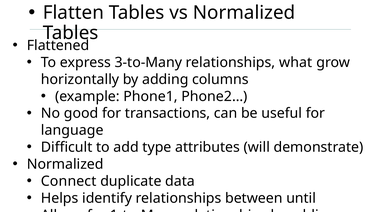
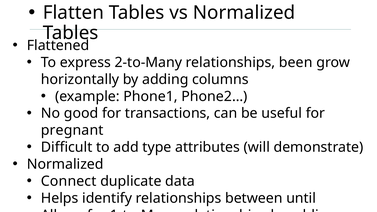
3-to-Many: 3-to-Many -> 2-to-Many (148, 62)
what: what -> been (296, 62)
language: language -> pregnant (72, 130)
